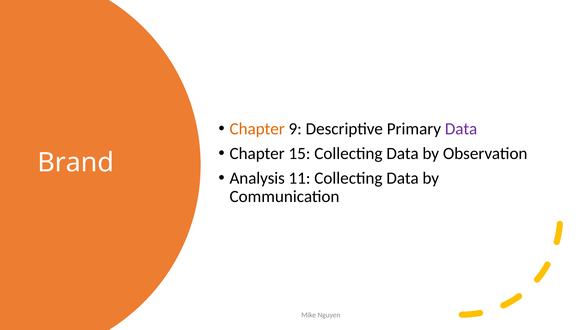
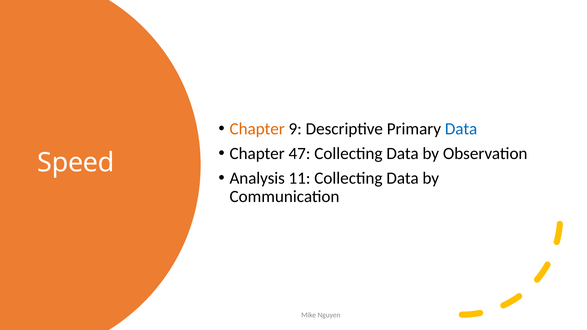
Data colour: purple -> blue (461, 129)
15: 15 -> 47 (300, 154)
Brand: Brand -> Speed (76, 163)
